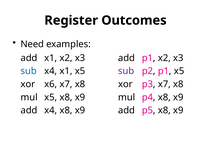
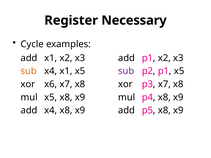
Outcomes: Outcomes -> Necessary (134, 20)
Need: Need -> Cycle (32, 44)
sub colour: blue -> orange (29, 71)
